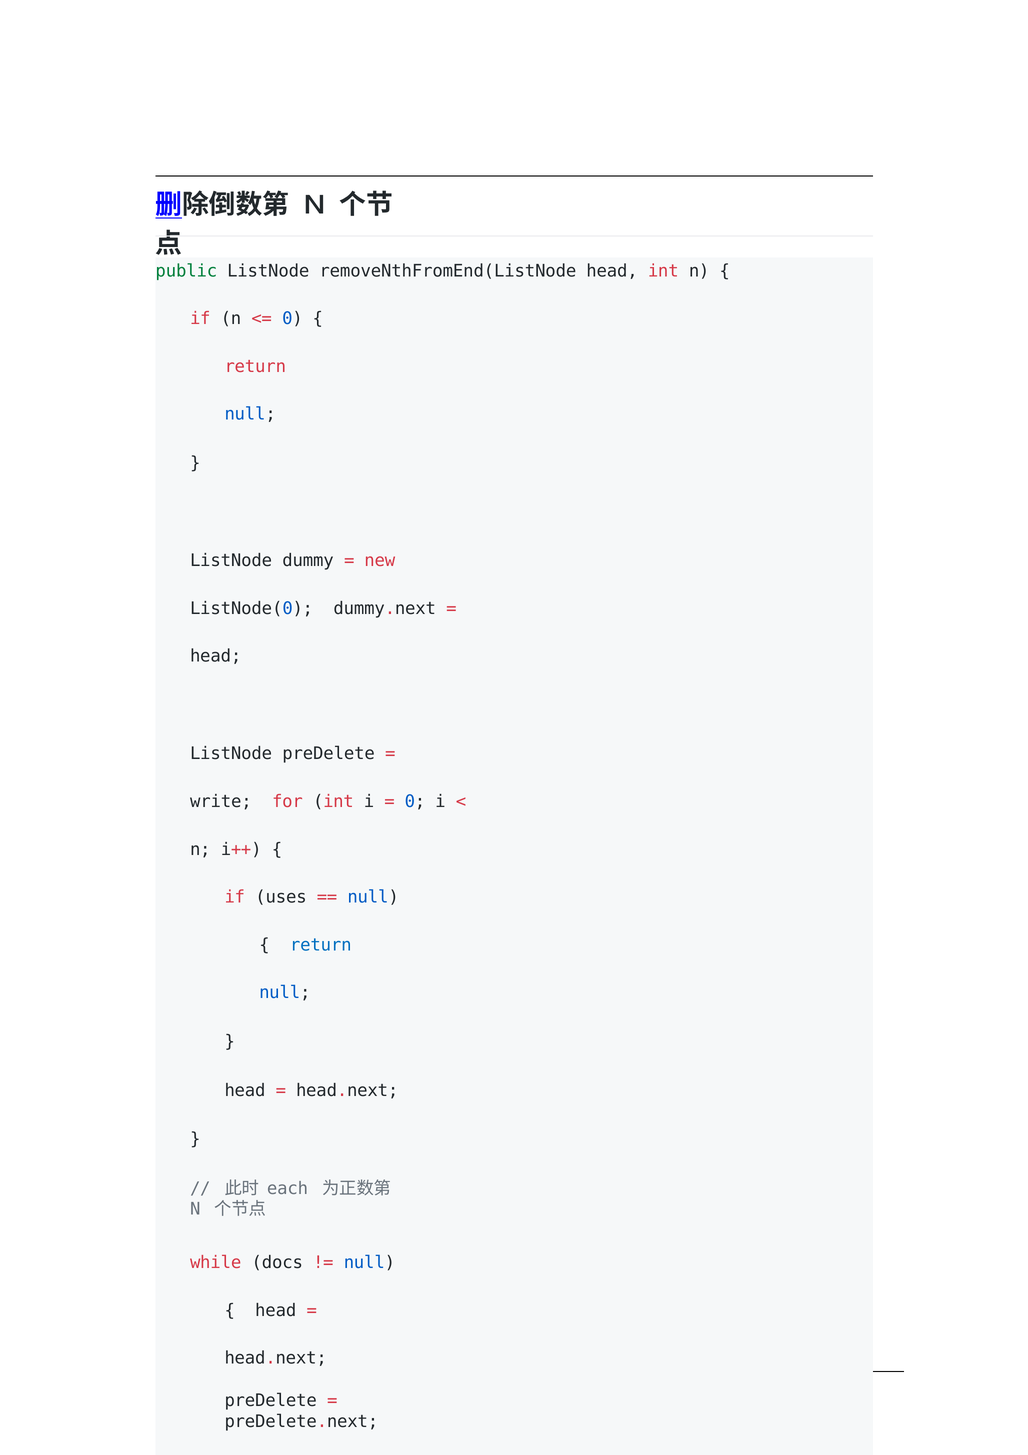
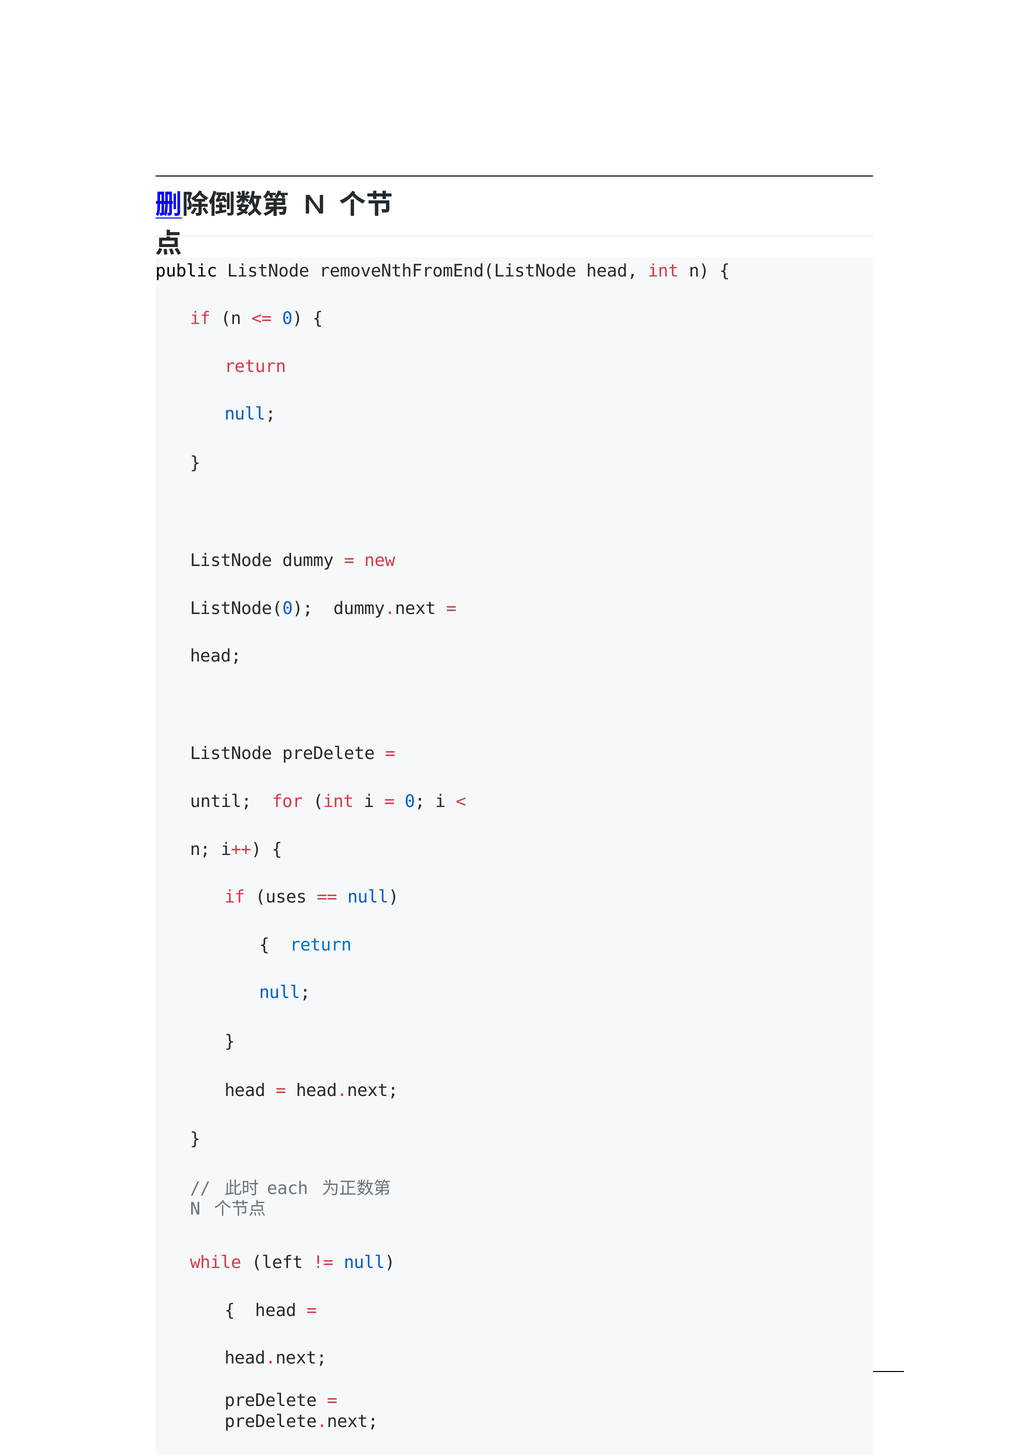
public colour: green -> black (186, 271)
write: write -> until (221, 801)
docs: docs -> left (277, 1262)
